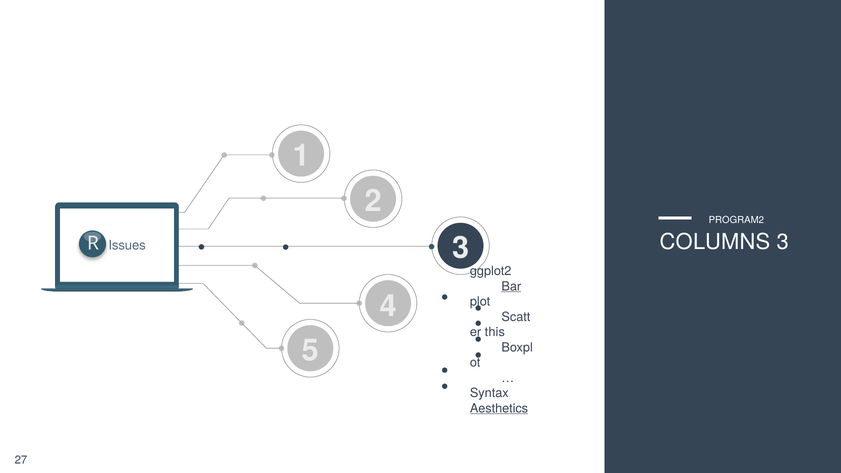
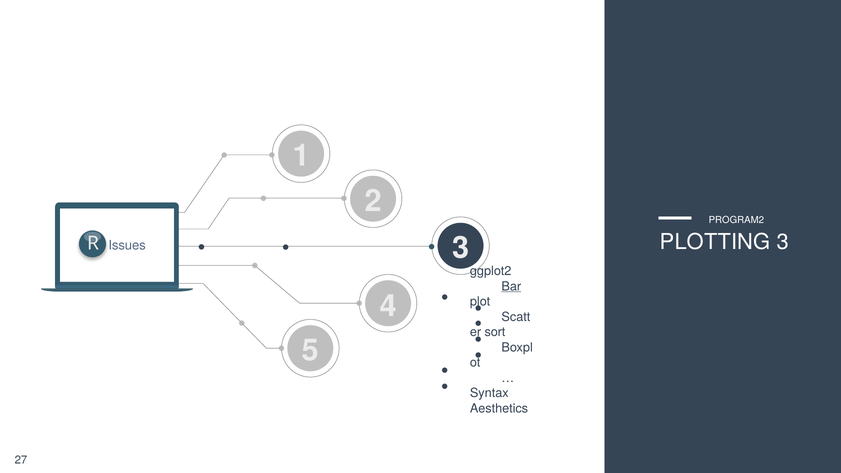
COLUMNS: COLUMNS -> PLOTTING (715, 242)
this: this -> sort (495, 332)
Aesthetics underline: present -> none (499, 409)
